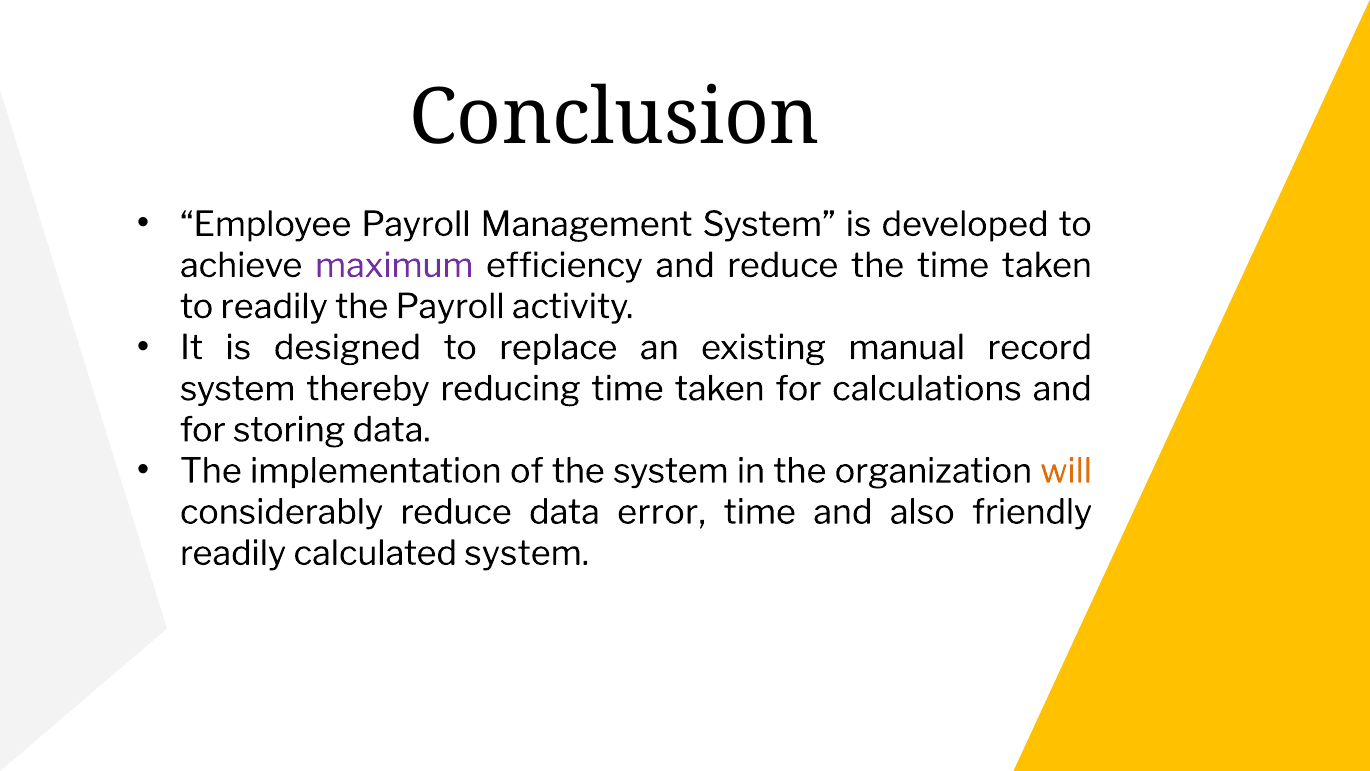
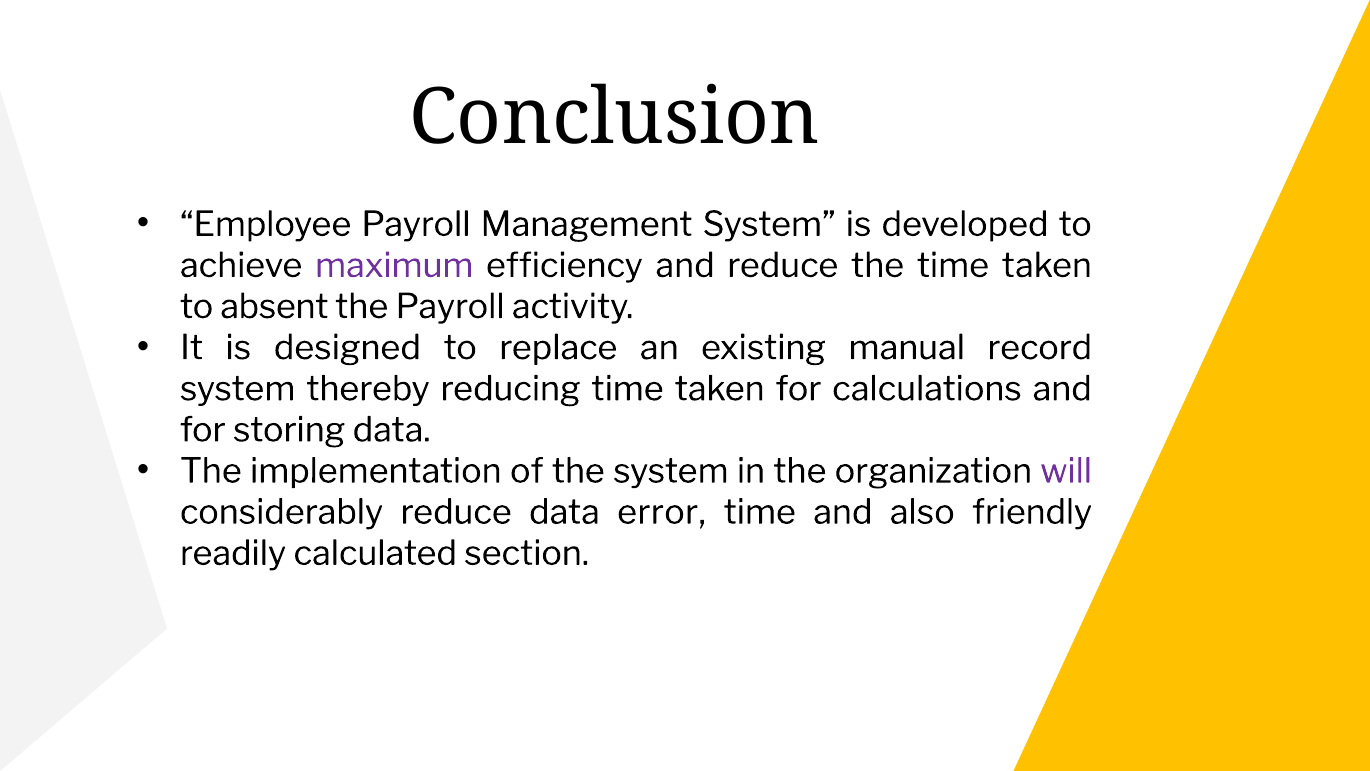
to readily: readily -> absent (274, 307)
will colour: orange -> purple (1066, 471)
calculated system: system -> section (527, 553)
